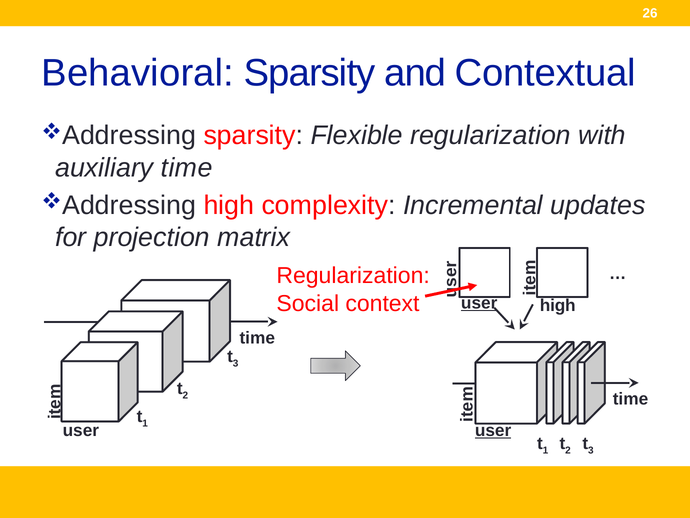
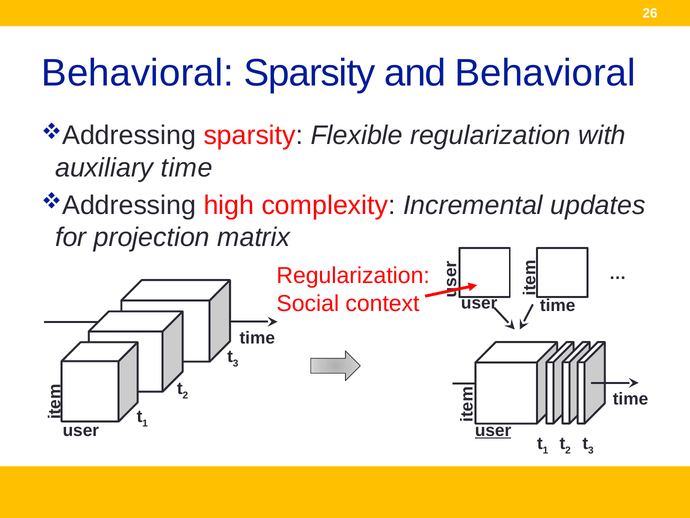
and Contextual: Contextual -> Behavioral (545, 73)
user underline: present -> none (479, 303)
high: high -> time (558, 305)
